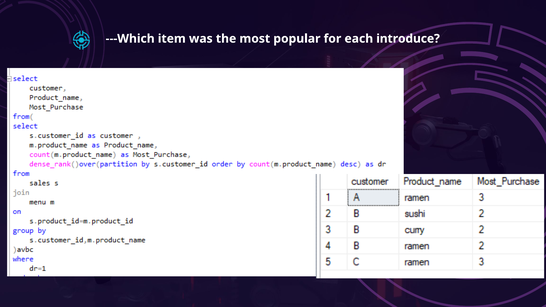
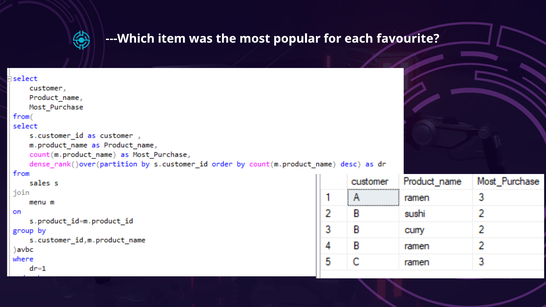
introduce: introduce -> favourite (408, 39)
